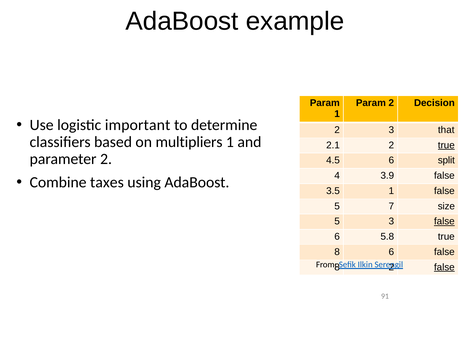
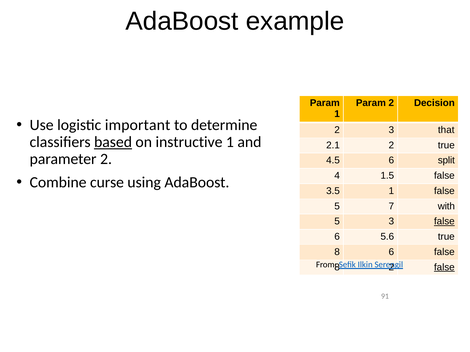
based underline: none -> present (113, 142)
multipliers: multipliers -> instructive (189, 142)
true underline: present -> none (446, 145)
3.9: 3.9 -> 1.5 (387, 176)
taxes: taxes -> curse (107, 183)
size: size -> with (446, 206)
5.8: 5.8 -> 5.6 (387, 237)
